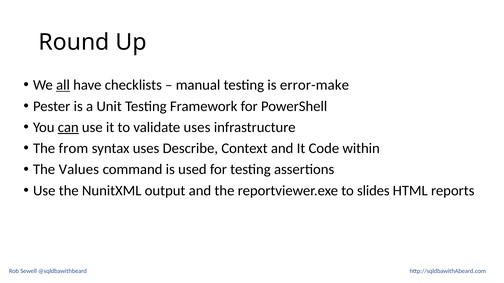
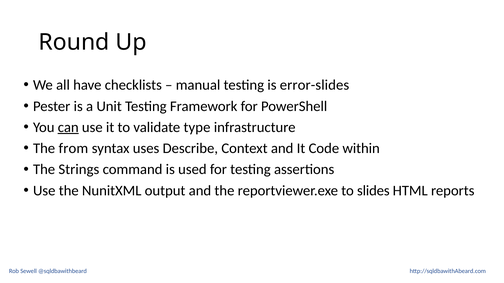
all underline: present -> none (63, 85)
error-make: error-make -> error-slides (315, 85)
validate uses: uses -> type (197, 127)
Values: Values -> Strings (79, 170)
